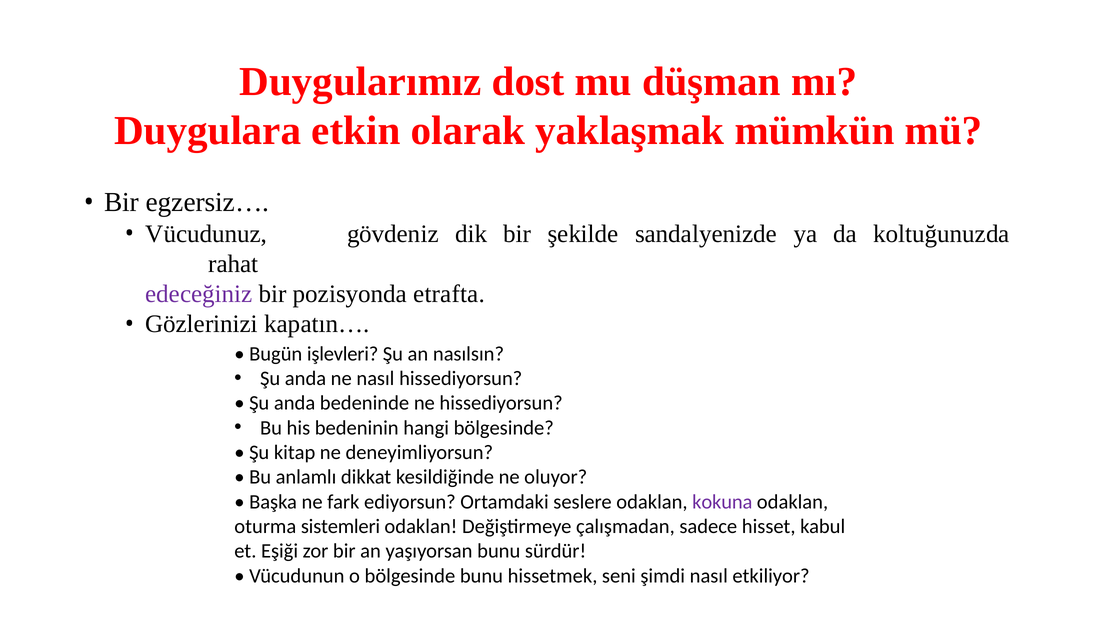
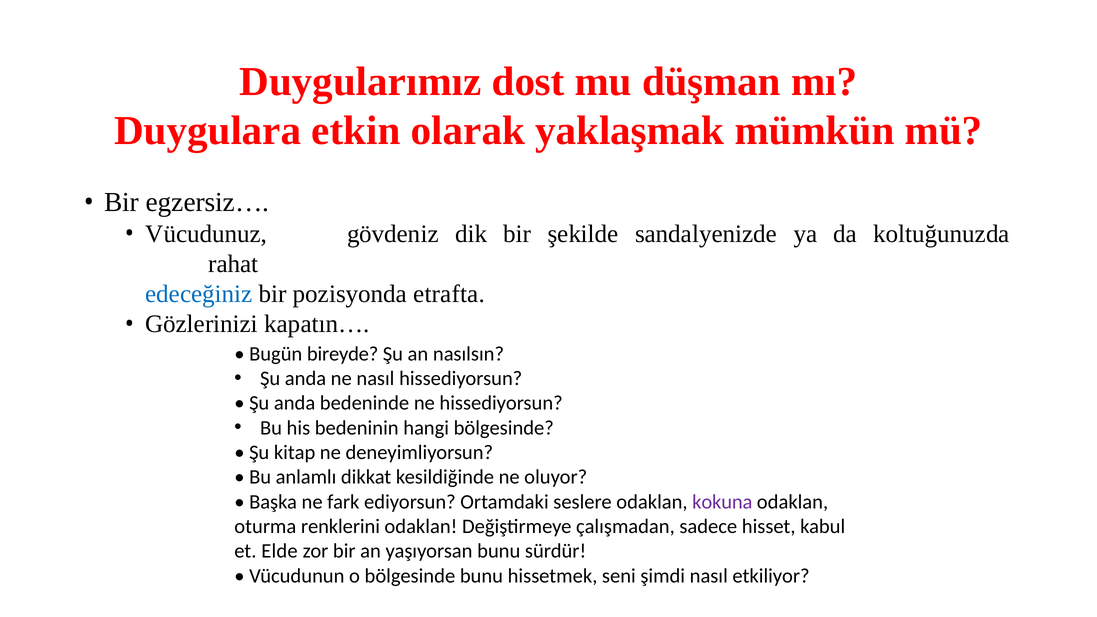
edeceğiniz colour: purple -> blue (199, 294)
işlevleri: işlevleri -> bireyde (343, 354)
sistemleri: sistemleri -> renklerini (340, 527)
Eşiği: Eşiği -> Elde (279, 551)
